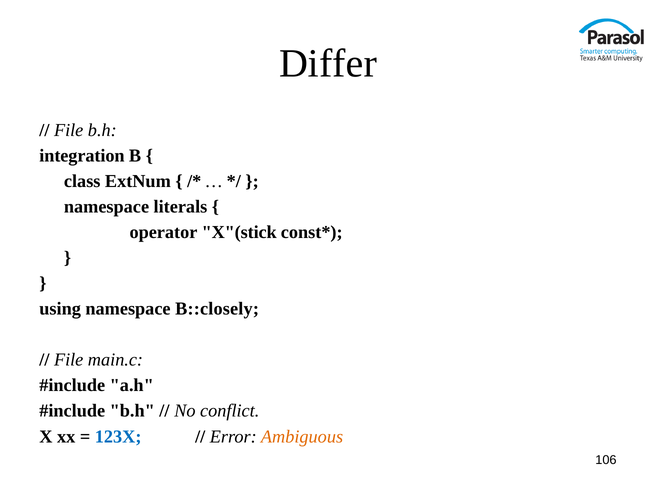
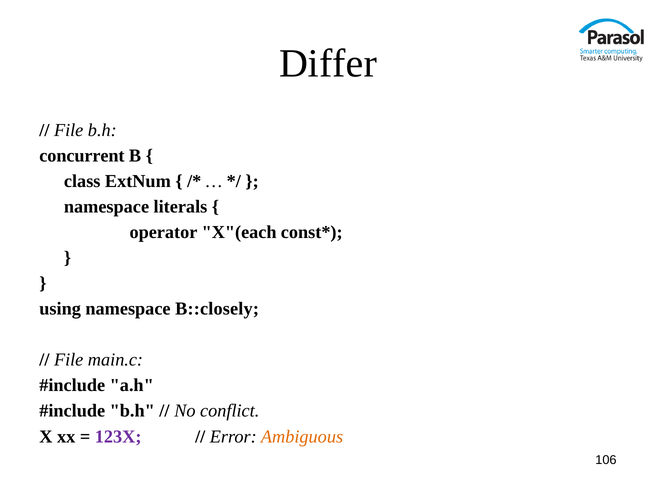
integration: integration -> concurrent (82, 156)
X"(stick: X"(stick -> X"(each (239, 232)
123X colour: blue -> purple (118, 436)
